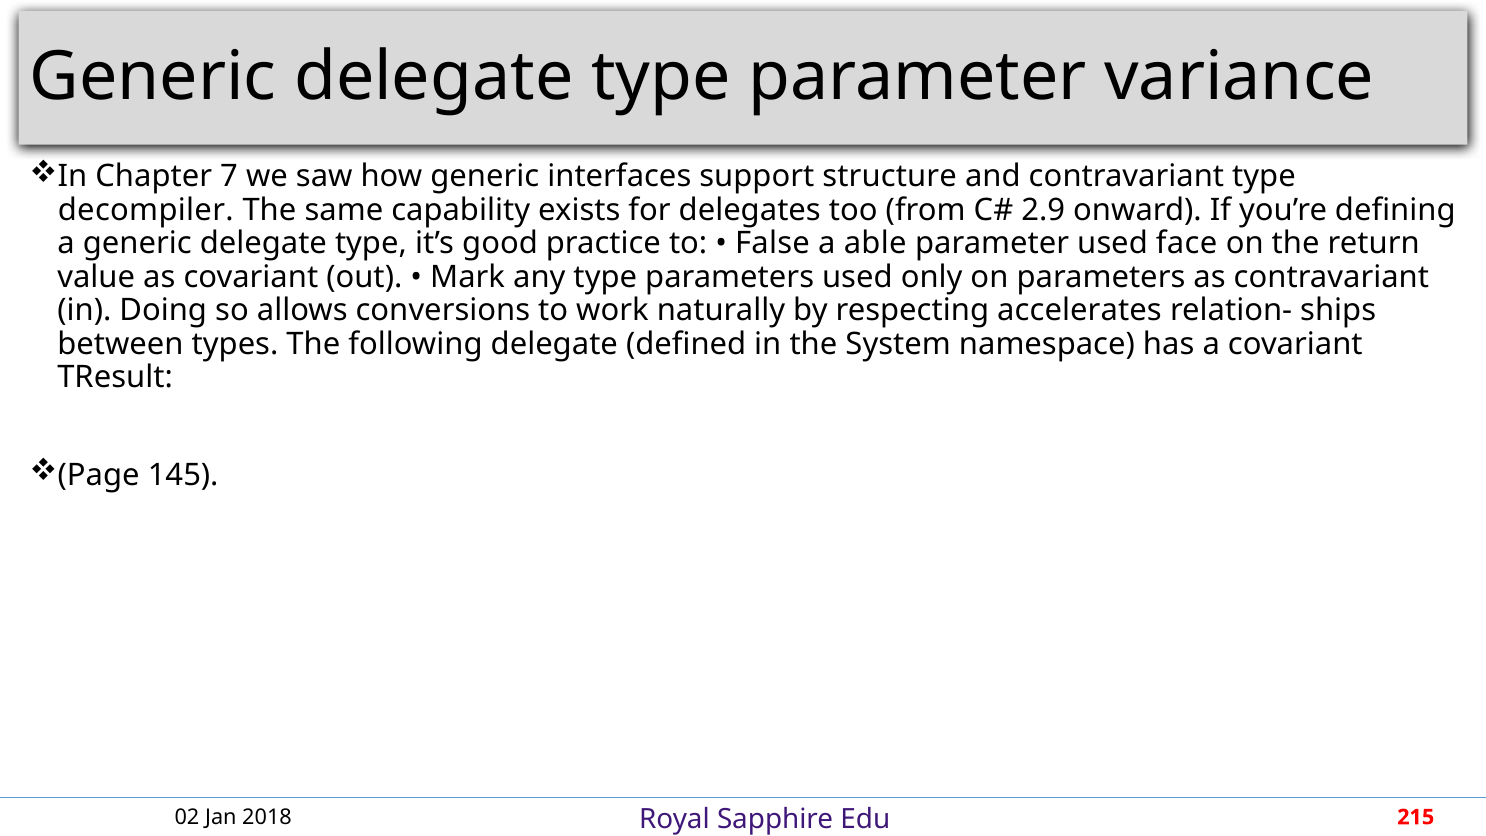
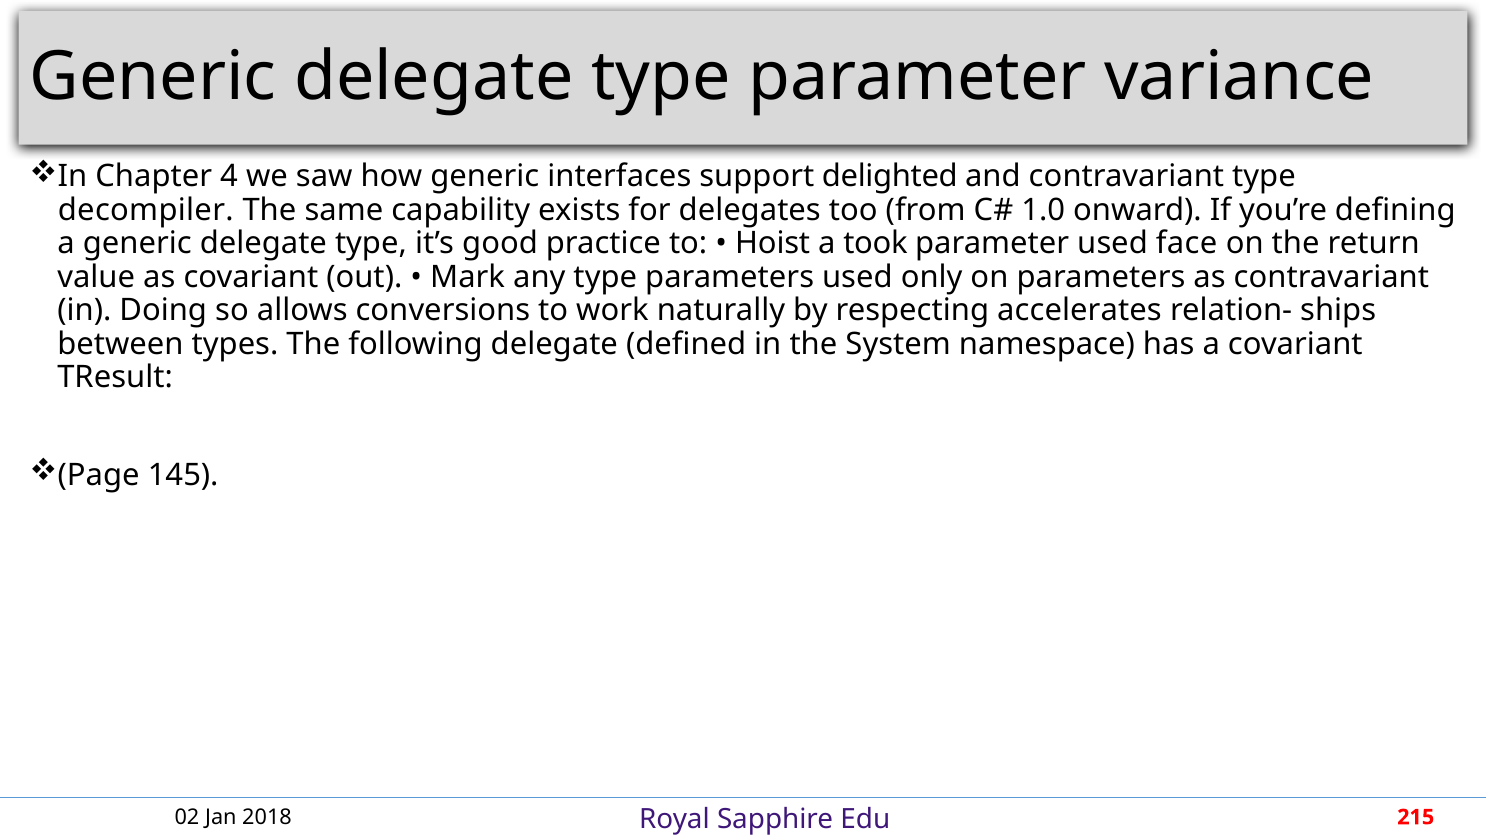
7: 7 -> 4 (229, 177)
structure: structure -> delighted (890, 177)
2.9: 2.9 -> 1.0 (1043, 210)
False: False -> Hoist (773, 243)
able: able -> took (876, 243)
